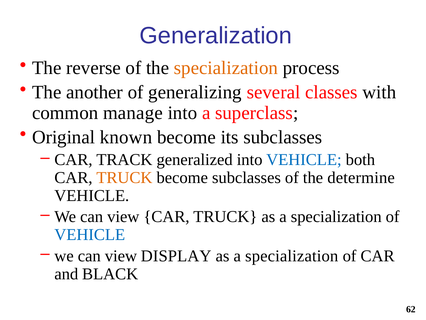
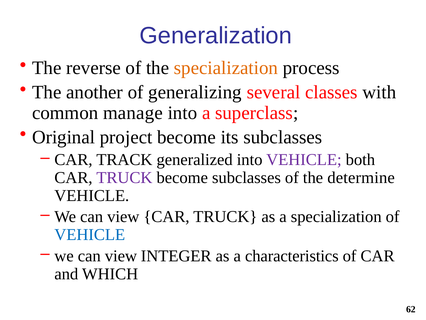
known: known -> project (126, 137)
VEHICLE colour: blue -> purple (304, 159)
TRUCK colour: orange -> purple (124, 177)
DISPLAY: DISPLAY -> INTEGER (176, 256)
specialization: specialization -> characteristics (292, 256)
BLACK: BLACK -> WHICH (110, 273)
